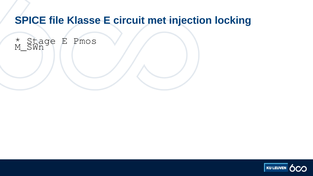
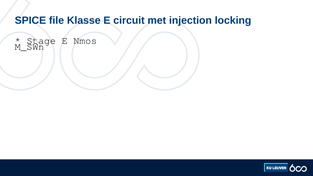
Pmos: Pmos -> Nmos (85, 41)
